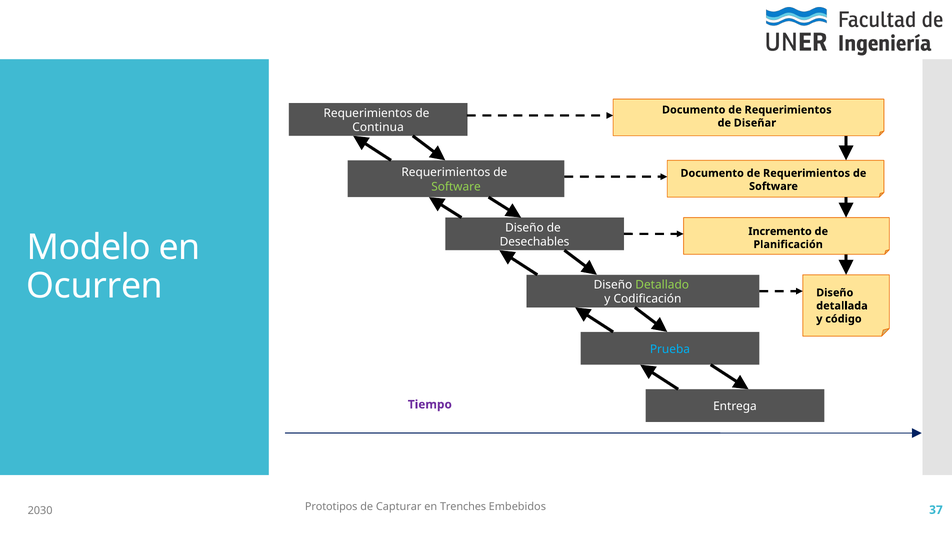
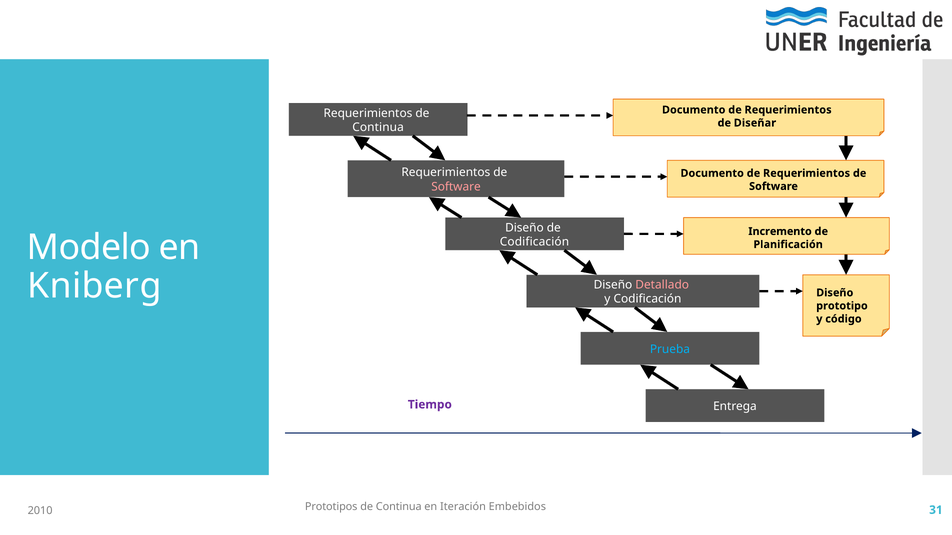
Software colour: light green -> pink (456, 187)
Desechables: Desechables -> Codificación (534, 242)
Ocurren: Ocurren -> Kniberg (94, 286)
Detallado colour: light green -> pink (662, 285)
detallada: detallada -> prototipo (842, 306)
Capturar: Capturar -> Continua (399, 507)
Trenches: Trenches -> Iteración (463, 507)
37: 37 -> 31 (936, 510)
2030: 2030 -> 2010 (40, 511)
